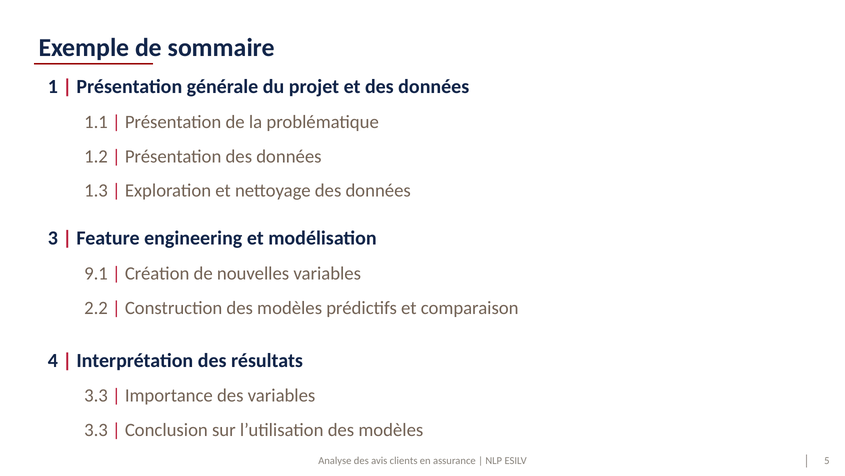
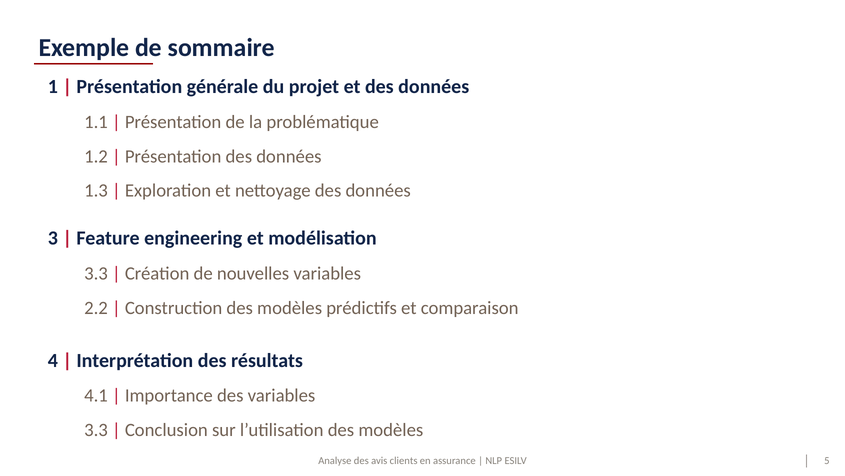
9.1: 9.1 -> 3.3 (96, 273)
3.3: 3.3 -> 4.1 (96, 395)
